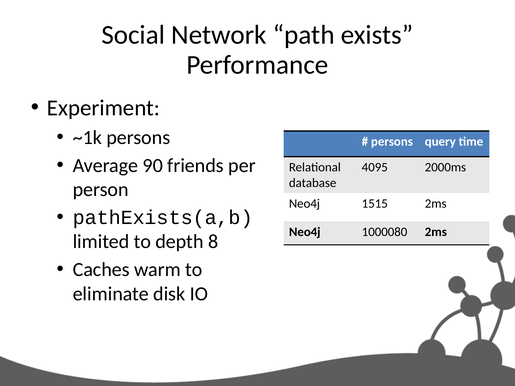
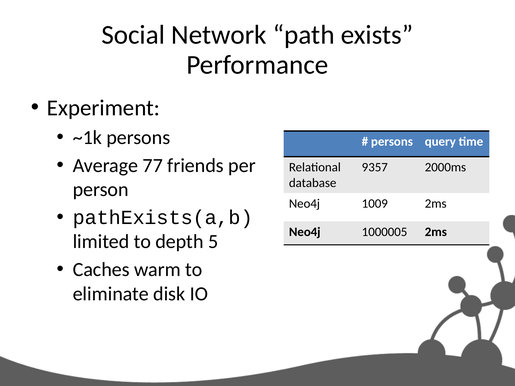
90: 90 -> 77 (153, 166)
4095: 4095 -> 9357 (375, 167)
1515: 1515 -> 1009 (375, 204)
1000080: 1000080 -> 1000005 (385, 232)
8: 8 -> 5 (213, 242)
